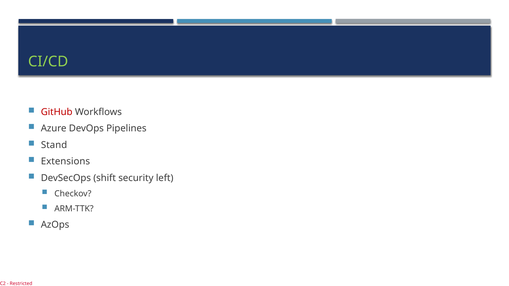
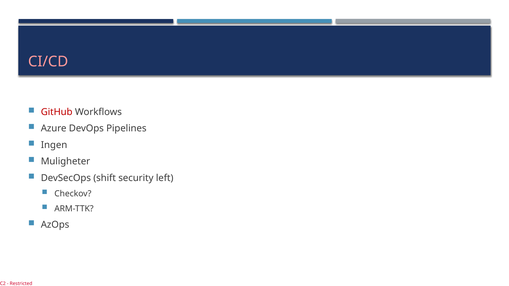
CI/CD colour: light green -> pink (48, 62)
Stand: Stand -> Ingen (54, 145)
Extensions: Extensions -> Muligheter (66, 162)
